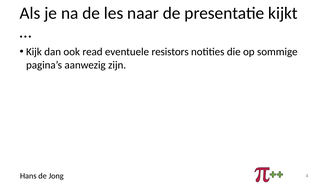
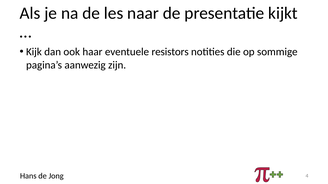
read: read -> haar (92, 52)
